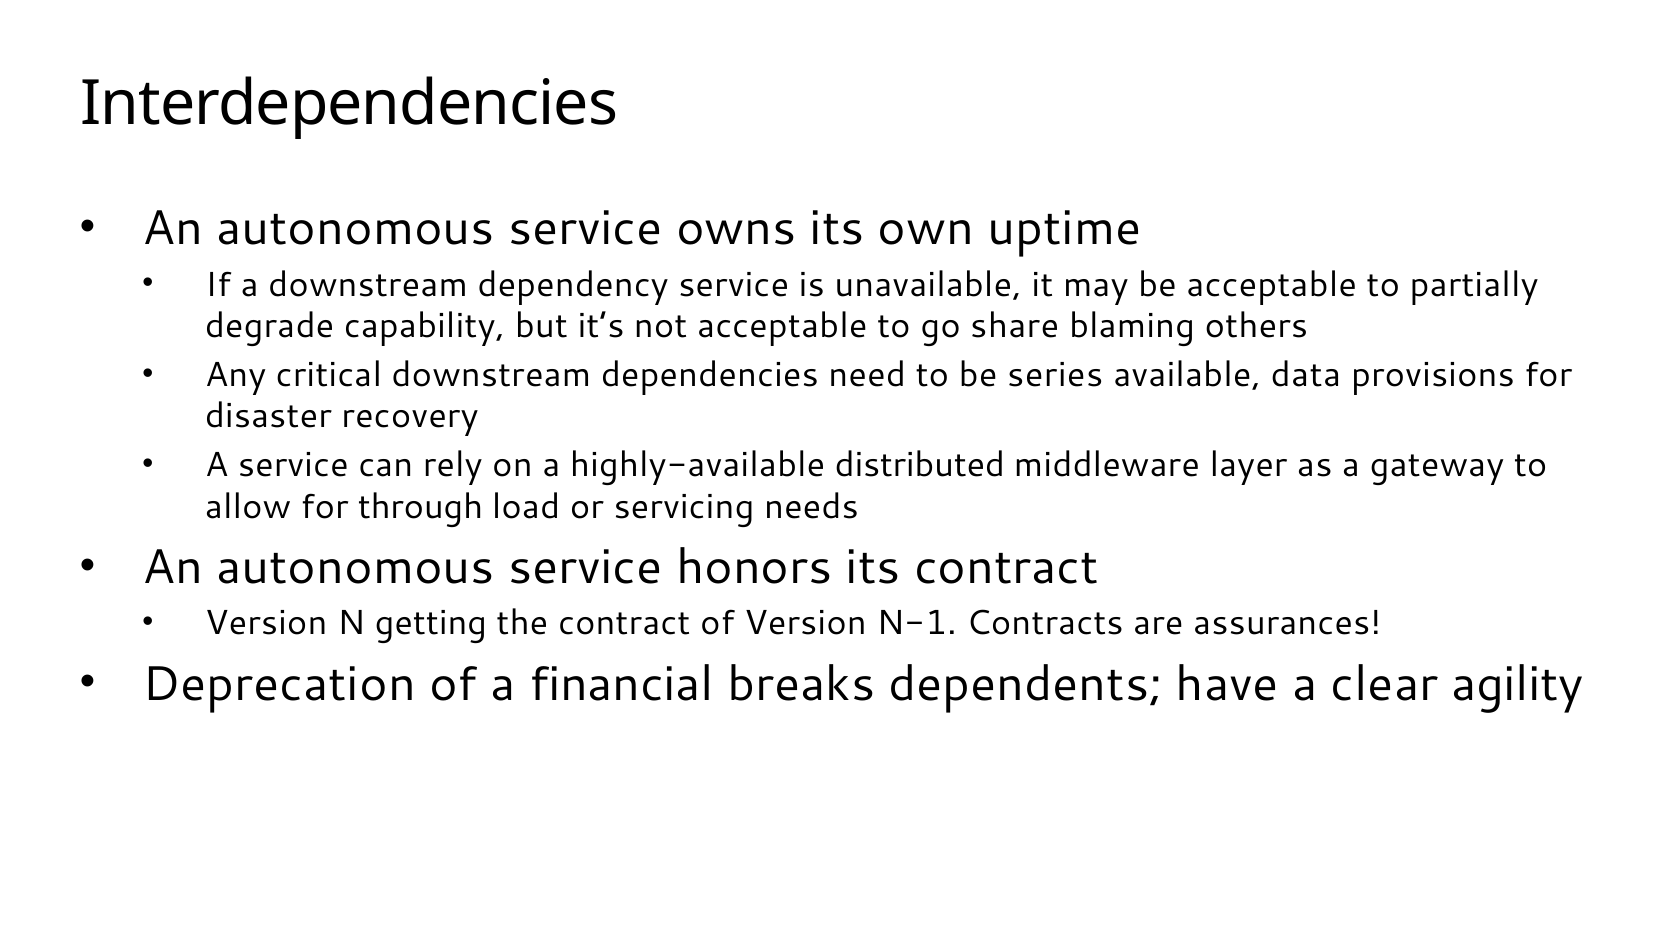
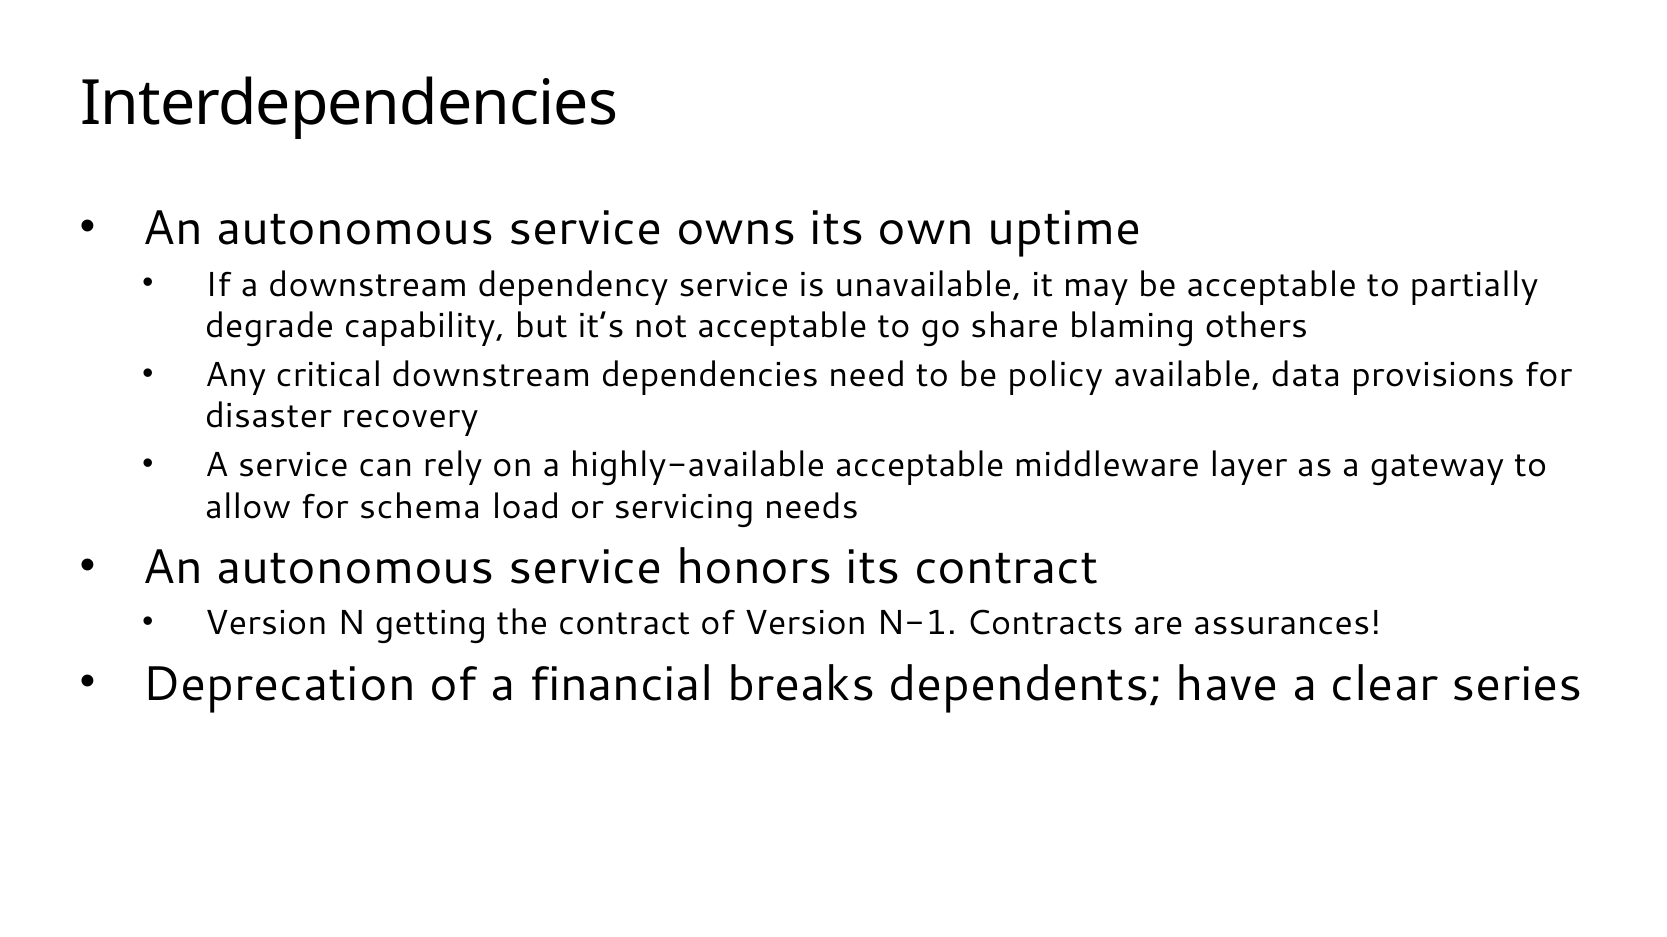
series: series -> policy (1055, 375)
highly-available distributed: distributed -> acceptable (920, 465)
through: through -> schema (420, 507)
agility: agility -> series (1517, 685)
